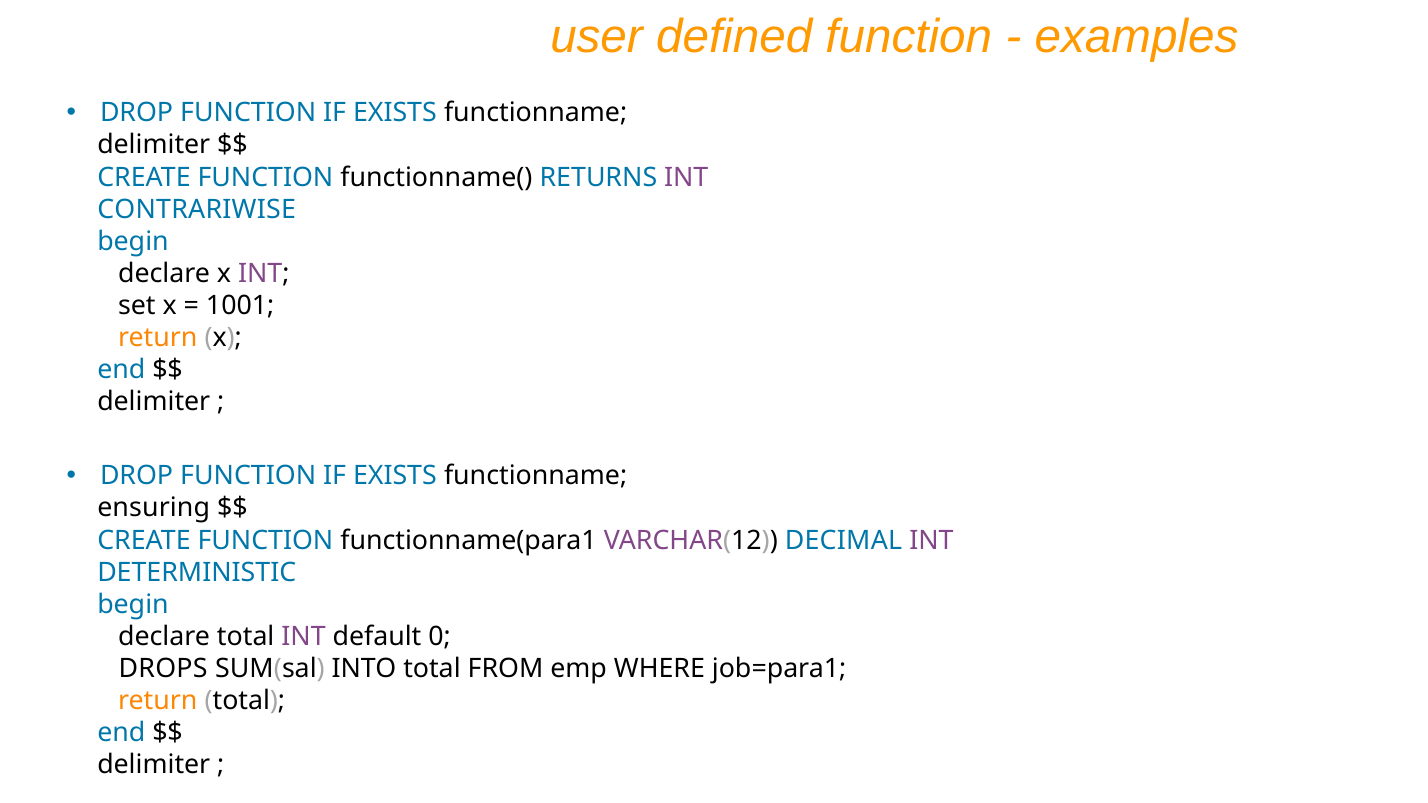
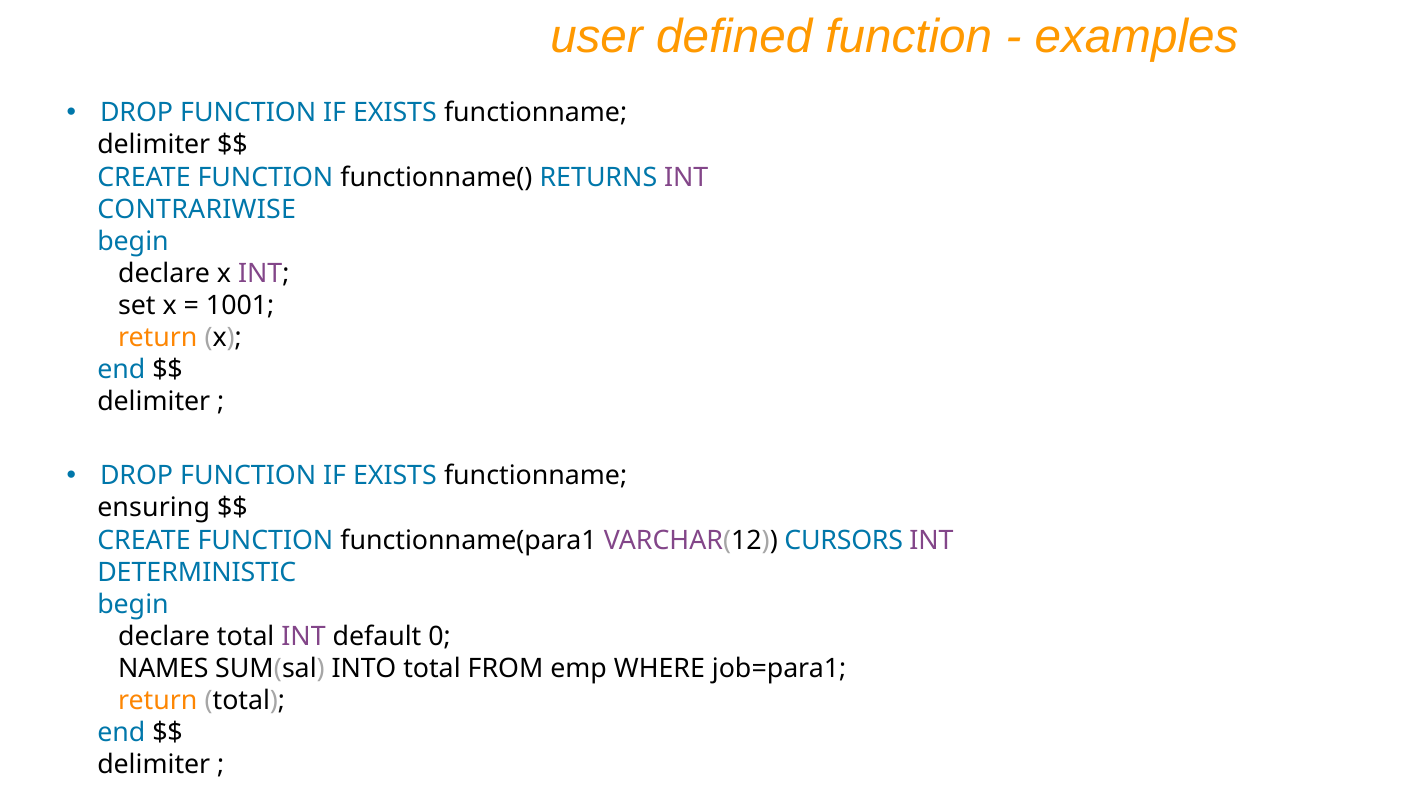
DECIMAL: DECIMAL -> CURSORS (844, 540)
DROPS: DROPS -> NAMES (163, 669)
